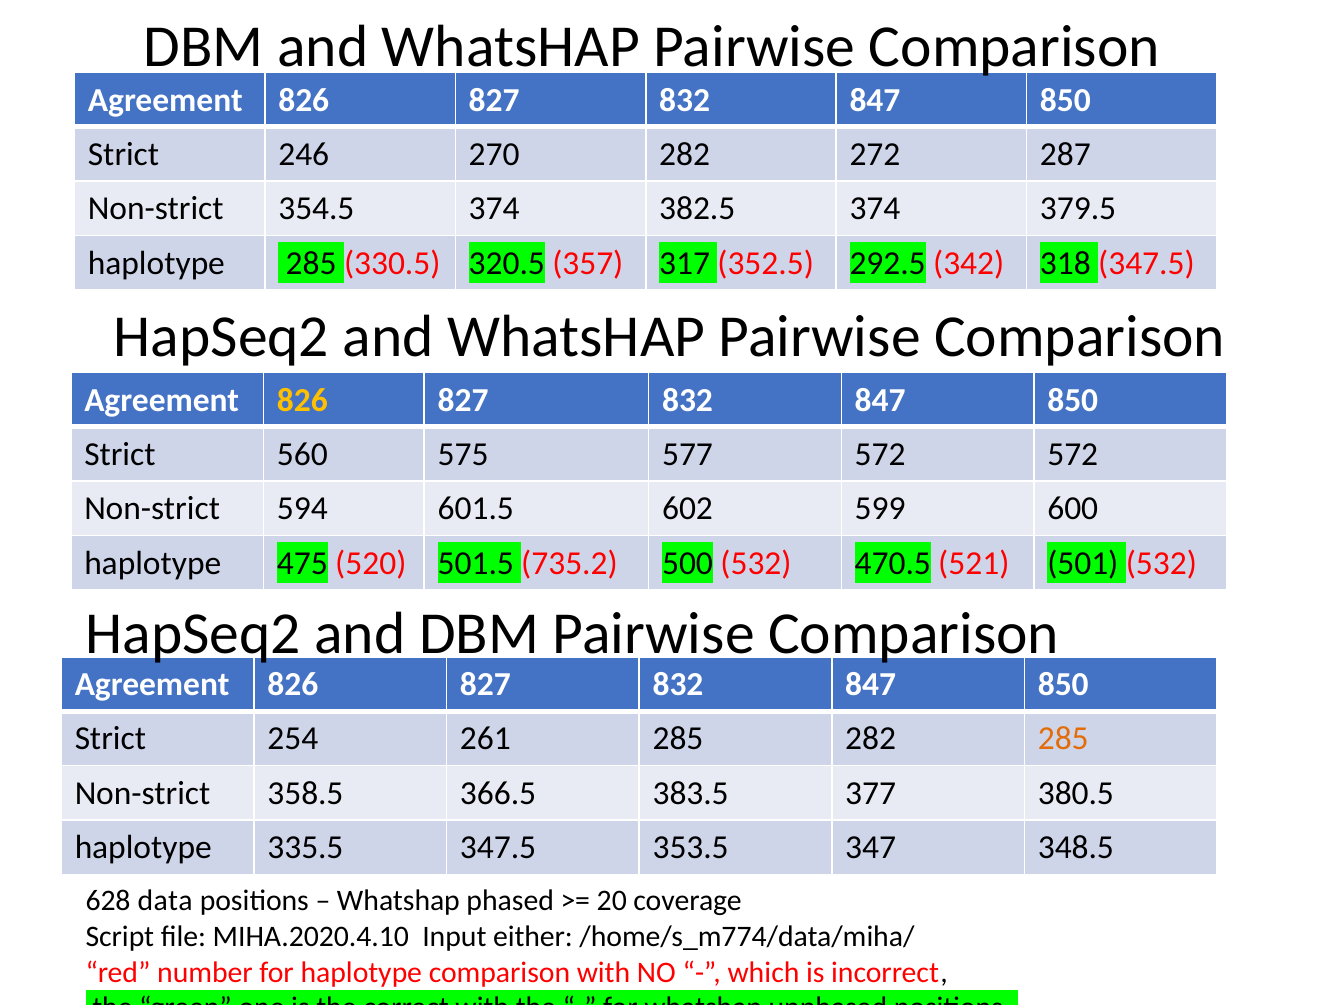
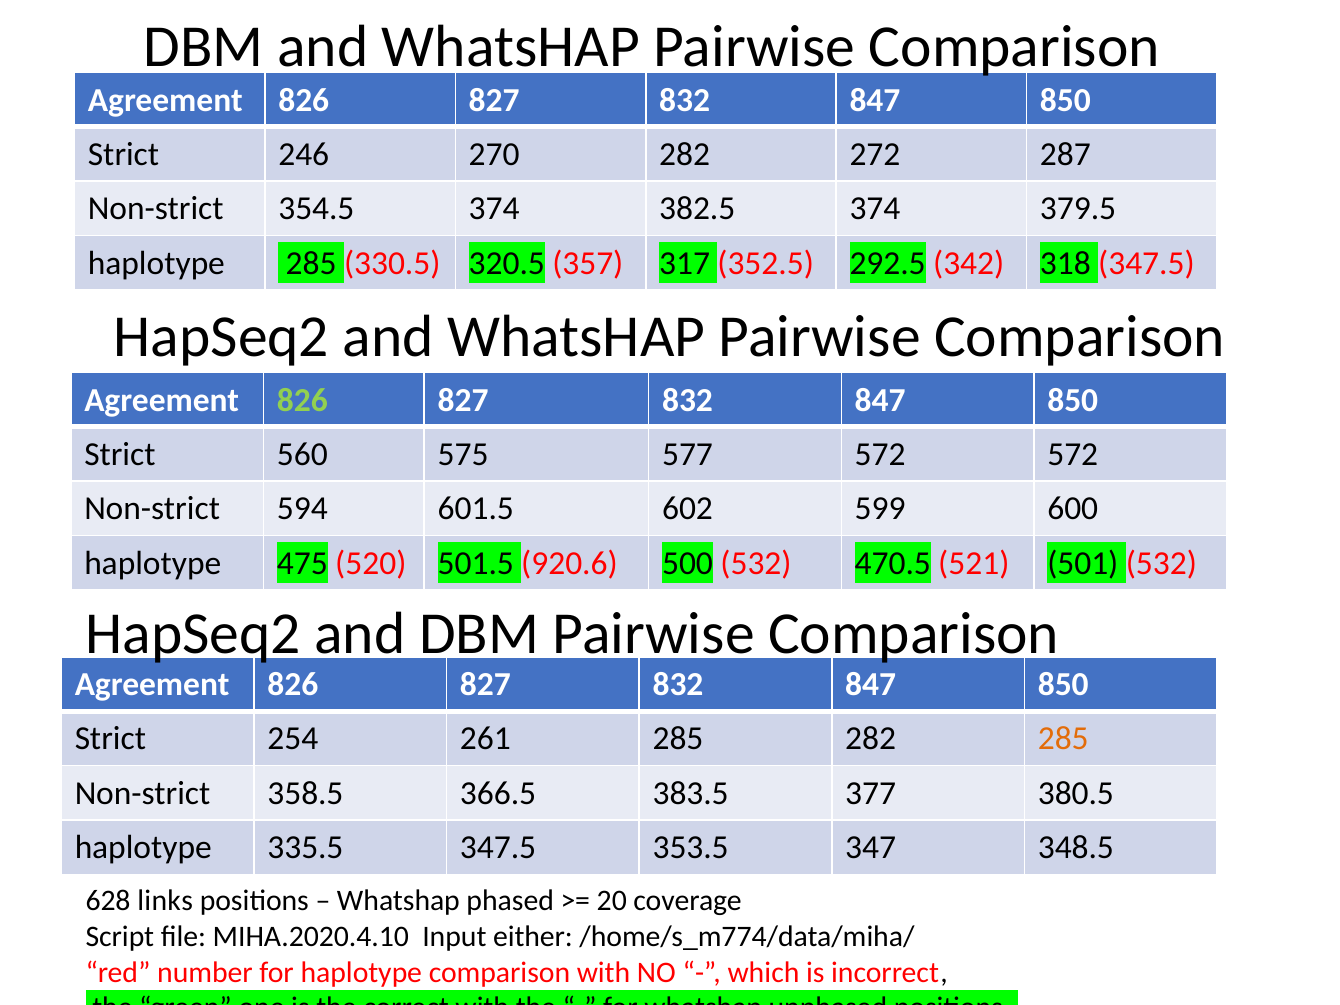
826 colour: yellow -> light green (302, 400)
735.2: 735.2 -> 920.6 (569, 563)
data: data -> links (165, 901)
